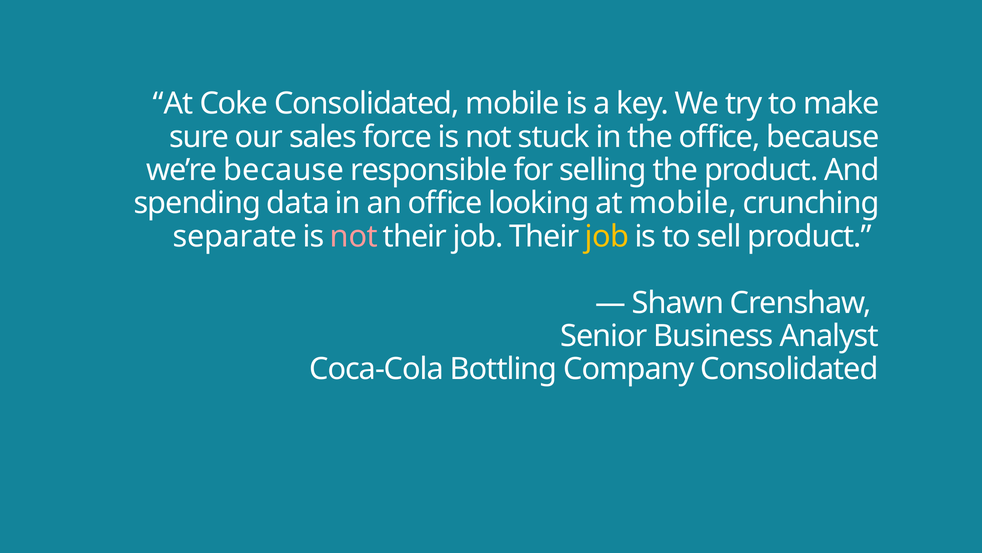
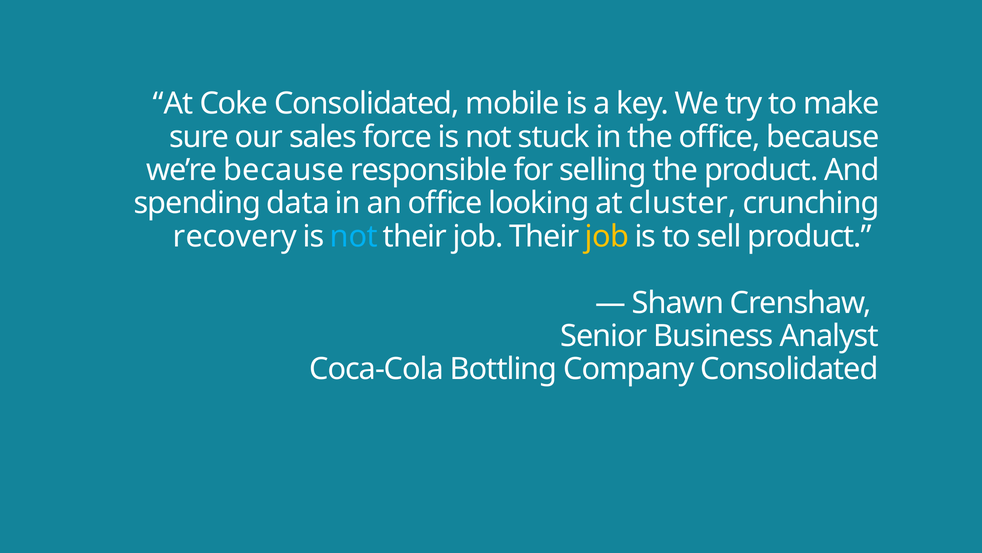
at mobile: mobile -> cluster (683, 203)
separate: separate -> recovery (235, 236)
not colour: pink -> light blue (354, 236)
